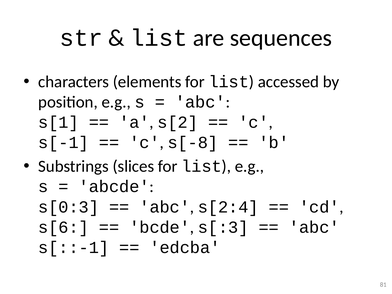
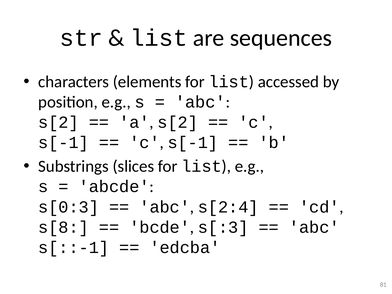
s[1: s[1 -> s[2 (58, 122)
s[-8: s[-8 -> s[-1 (193, 143)
s[6: s[6 -> s[8 (64, 227)
